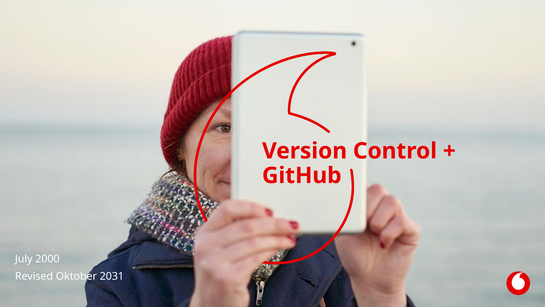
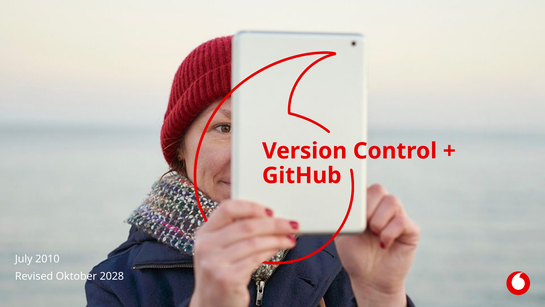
2000: 2000 -> 2010 (47, 259)
2031: 2031 -> 2028 (112, 276)
